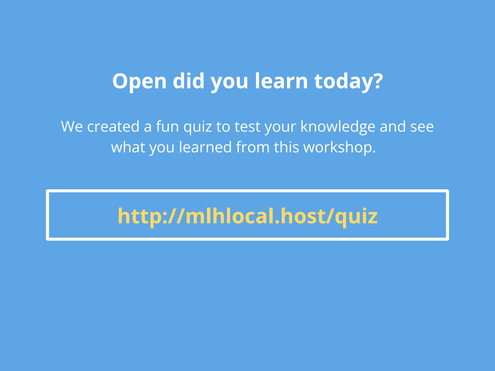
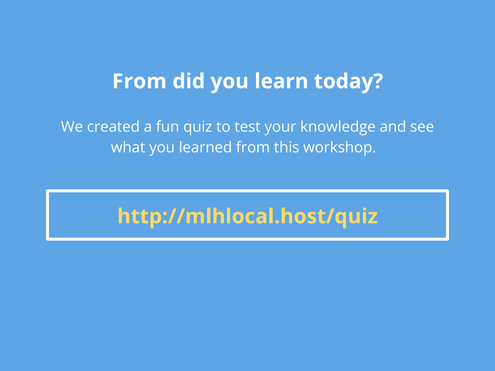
Open: Open -> From (139, 81)
